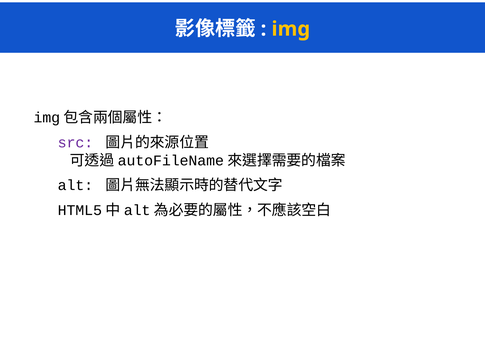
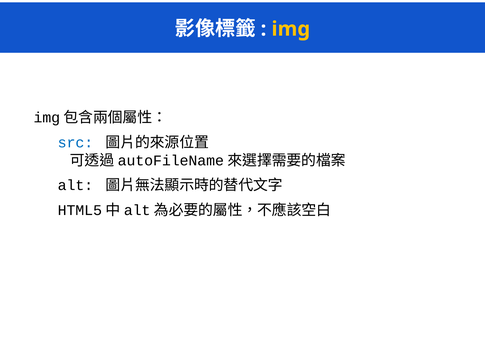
src colour: purple -> blue (75, 143)
